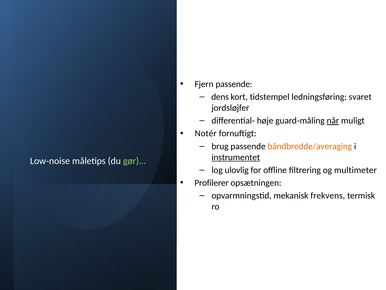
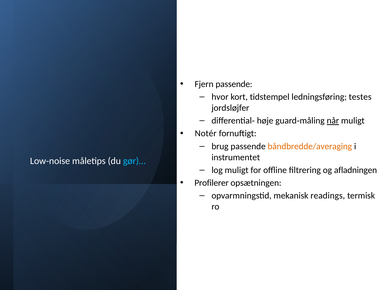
dens: dens -> hvor (220, 97)
svaret: svaret -> testes (360, 97)
instrumentet underline: present -> none (236, 157)
gør)… colour: light green -> light blue (134, 161)
log ulovlig: ulovlig -> muligt (237, 170)
multimeter: multimeter -> afladningen (356, 170)
frekvens: frekvens -> readings (328, 195)
